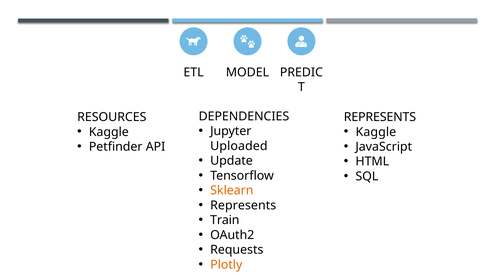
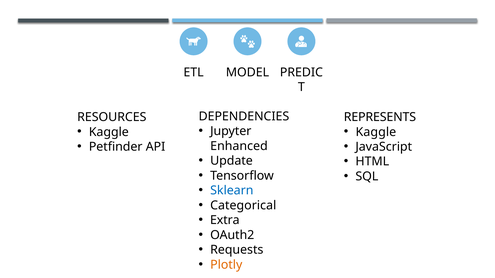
Uploaded: Uploaded -> Enhanced (239, 146)
Sklearn colour: orange -> blue (232, 191)
Represents: Represents -> Categorical (243, 206)
Train: Train -> Extra (225, 221)
